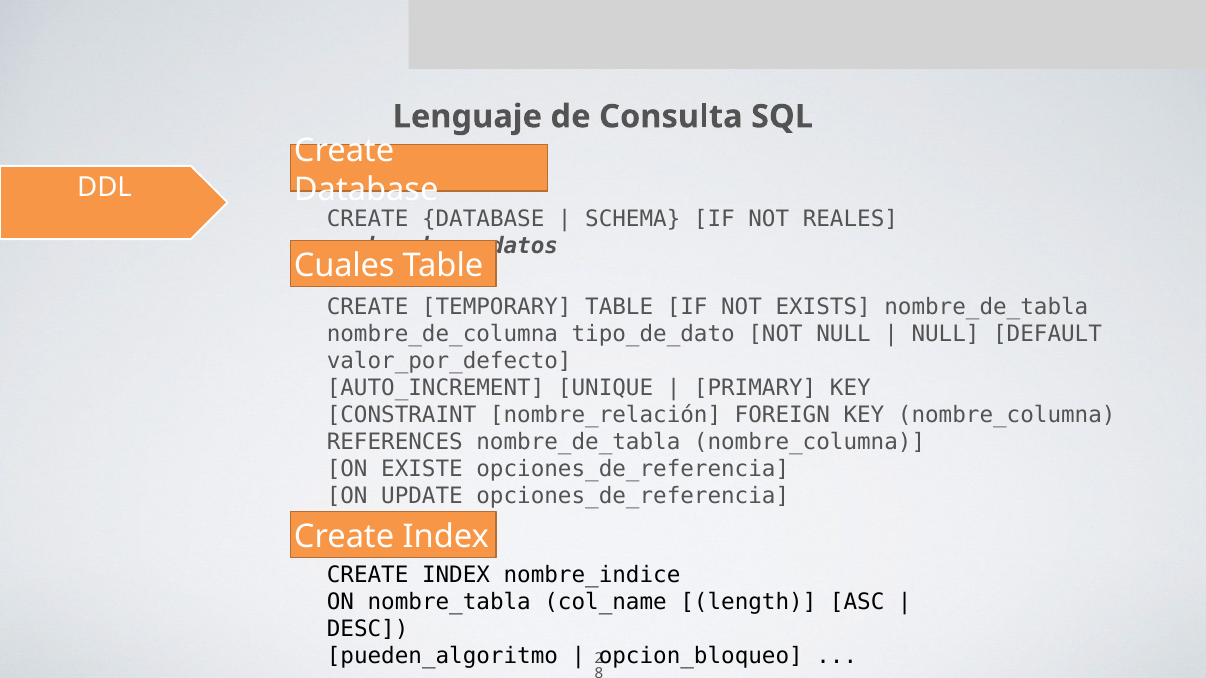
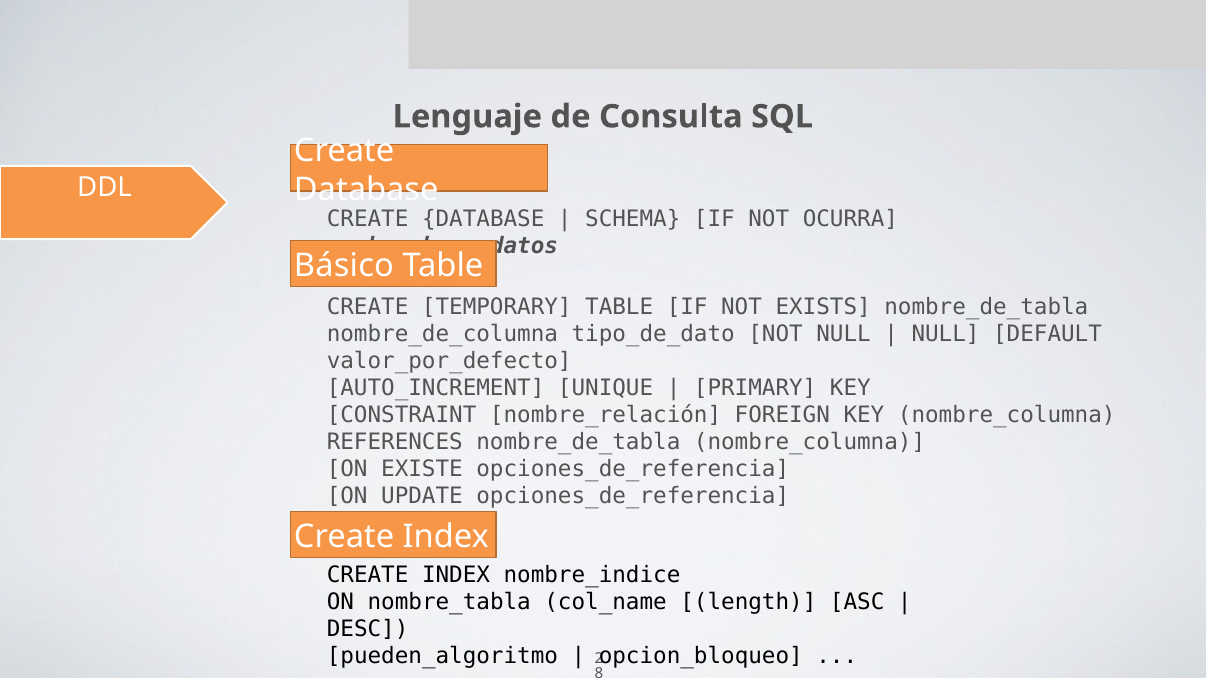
REALES: REALES -> OCURRA (850, 219)
Cuales: Cuales -> Básico (344, 266)
